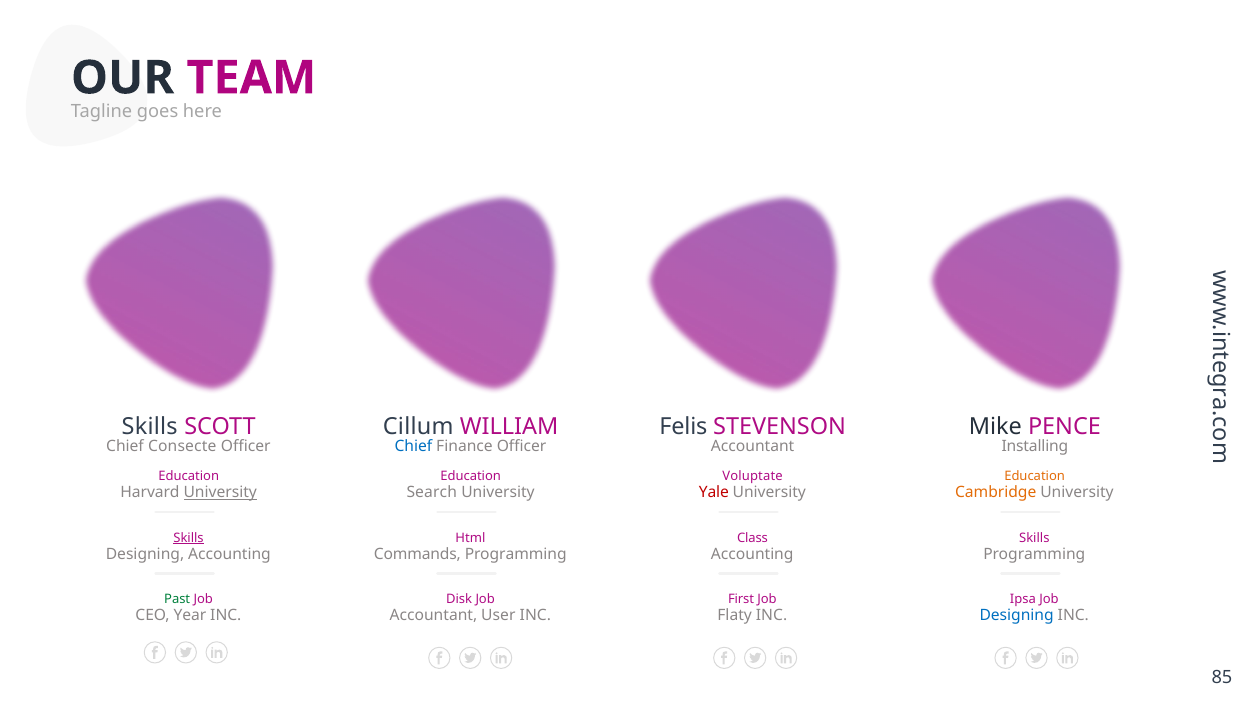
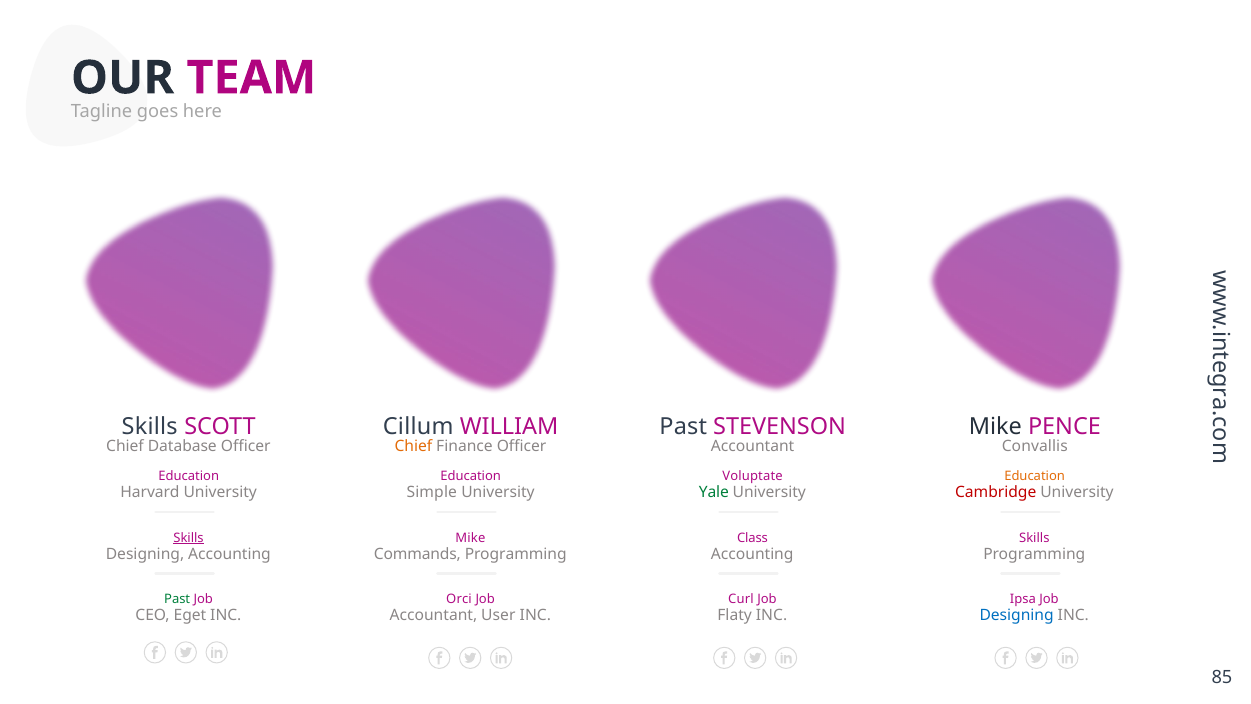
Felis: Felis -> Past (683, 427)
Consecte: Consecte -> Database (182, 446)
Chief colour: blue -> orange (413, 446)
Installing: Installing -> Convallis (1035, 446)
University underline: present -> none (220, 492)
Search: Search -> Simple (432, 492)
Yale colour: red -> green (714, 492)
Cambridge colour: orange -> red (996, 492)
Html: Html -> Mike (470, 538)
Disk: Disk -> Orci (459, 599)
First: First -> Curl (741, 599)
Year: Year -> Eget (190, 615)
